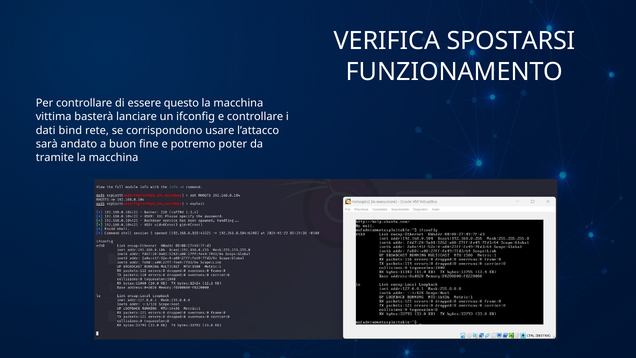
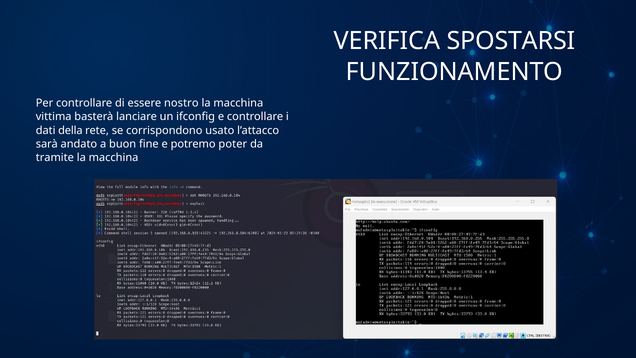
questo: questo -> nostro (181, 103)
bind: bind -> della (70, 130)
usare: usare -> usato (220, 130)
